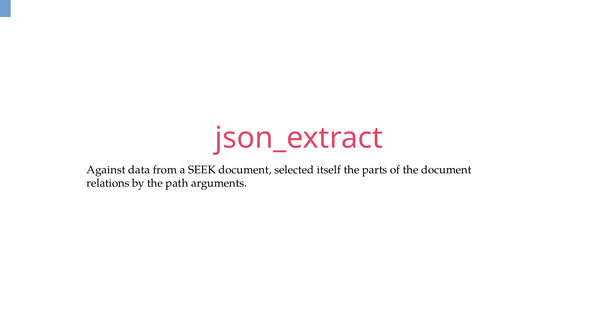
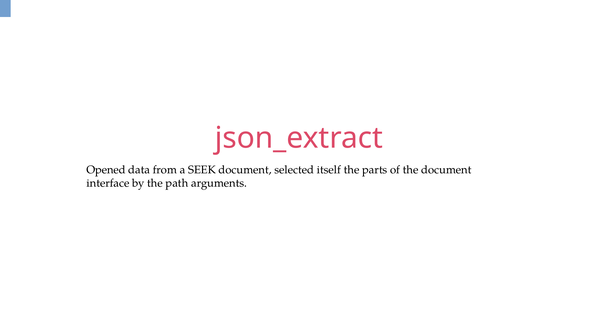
Against: Against -> Opened (106, 170)
relations: relations -> interface (108, 183)
